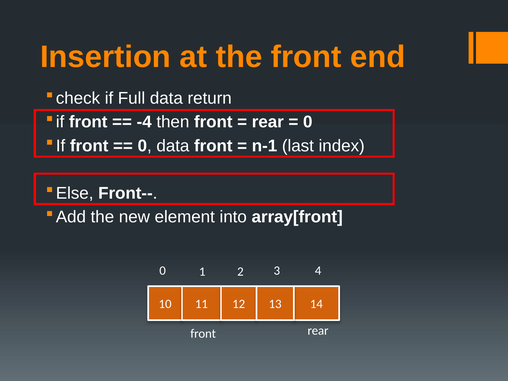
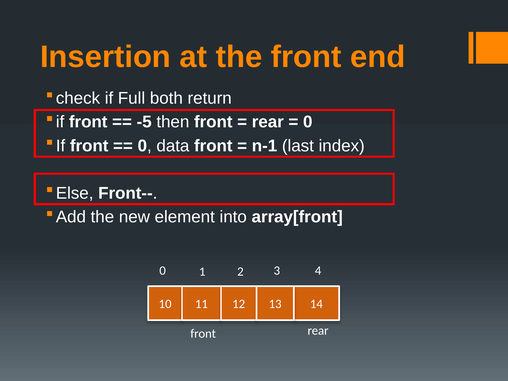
Full data: data -> both (166, 98)
-4: -4 -> -5 (144, 122)
